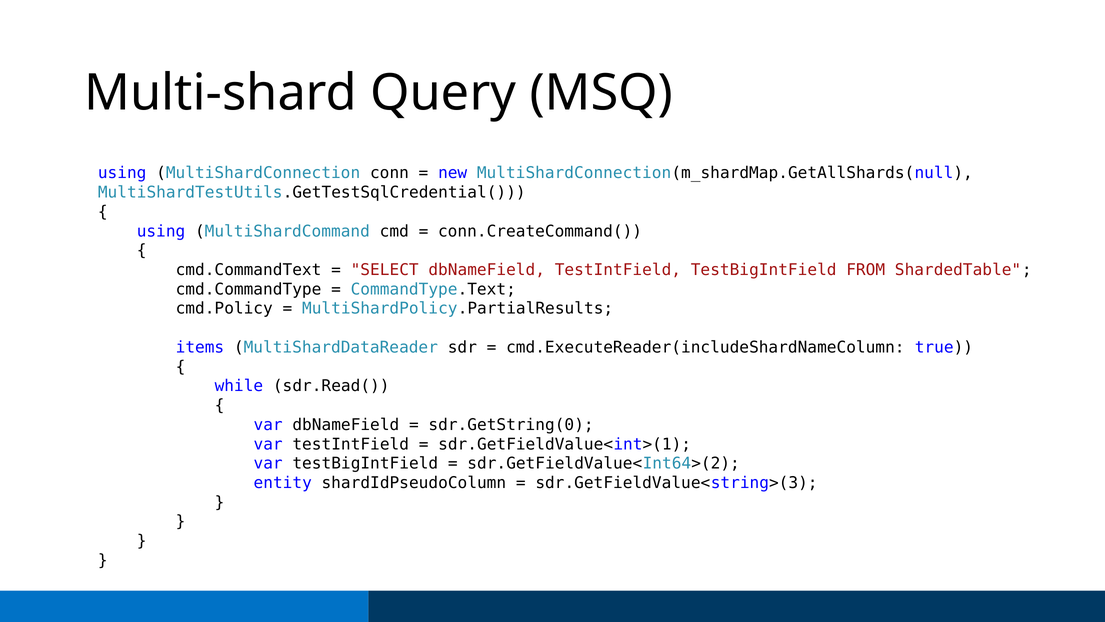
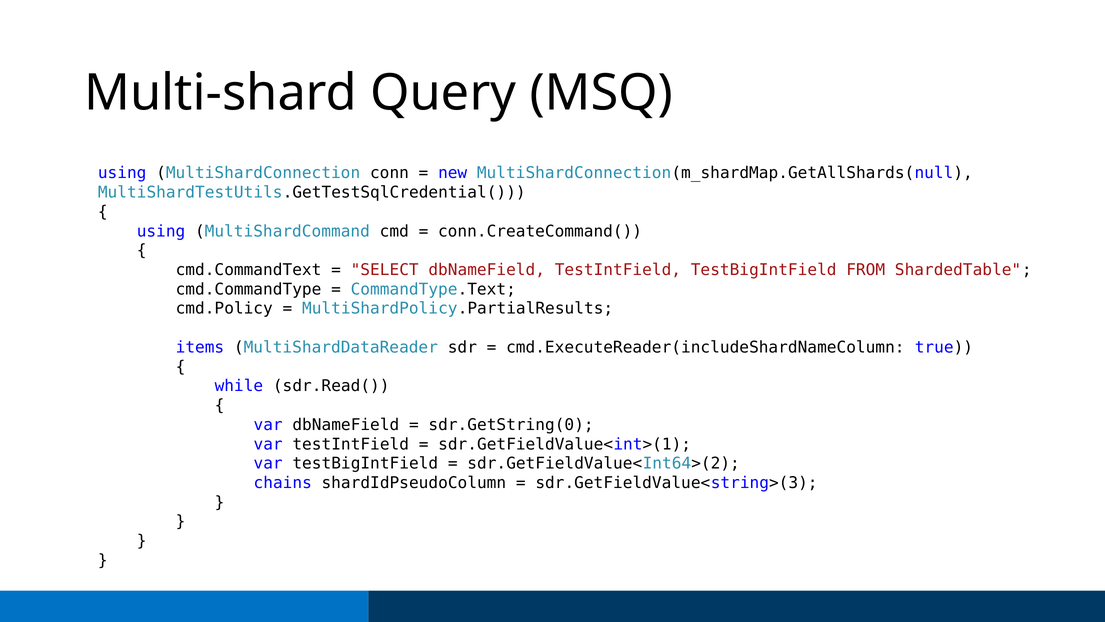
entity: entity -> chains (283, 483)
